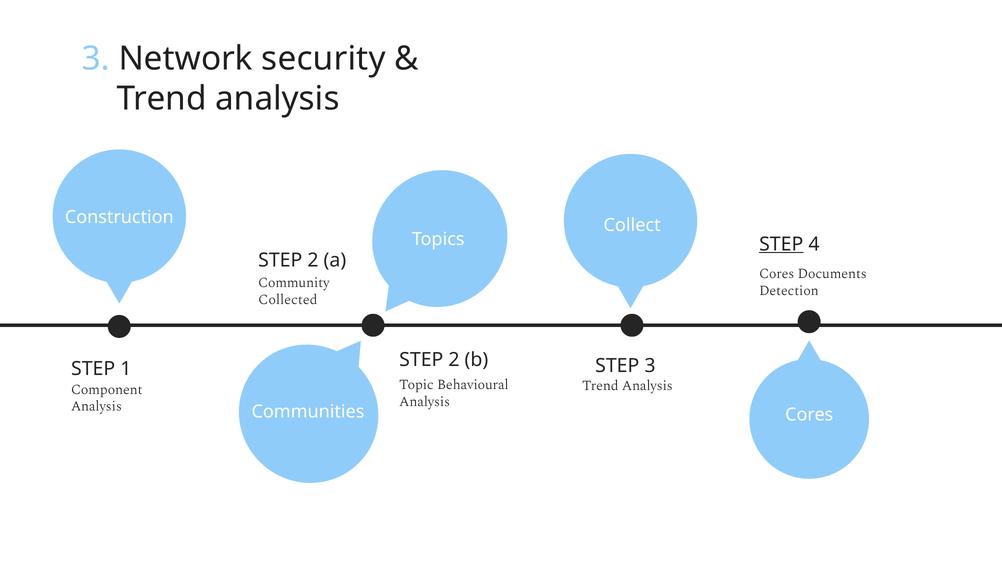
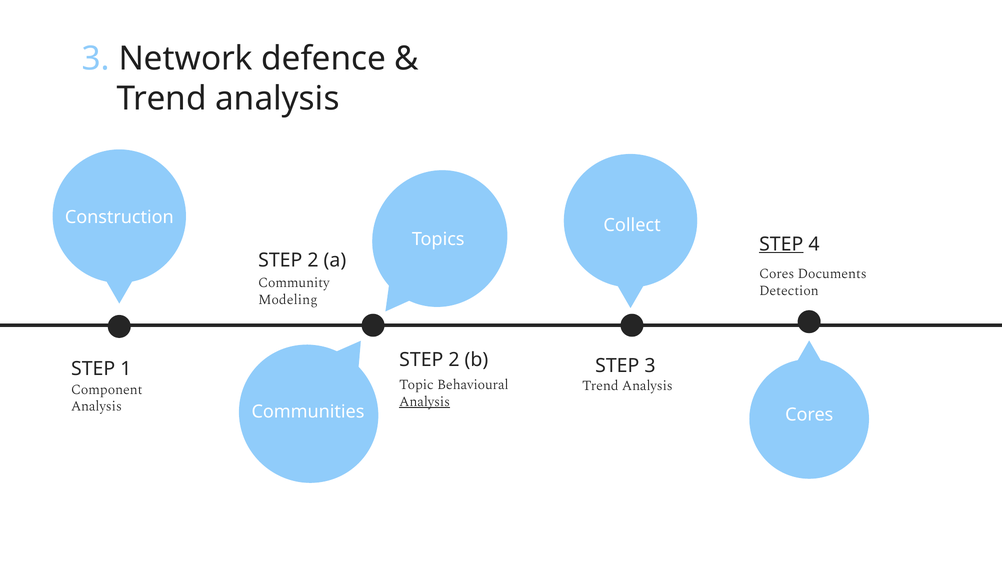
security: security -> defence (324, 59)
Collected: Collected -> Modeling (288, 299)
Analysis underline: none -> present (425, 401)
